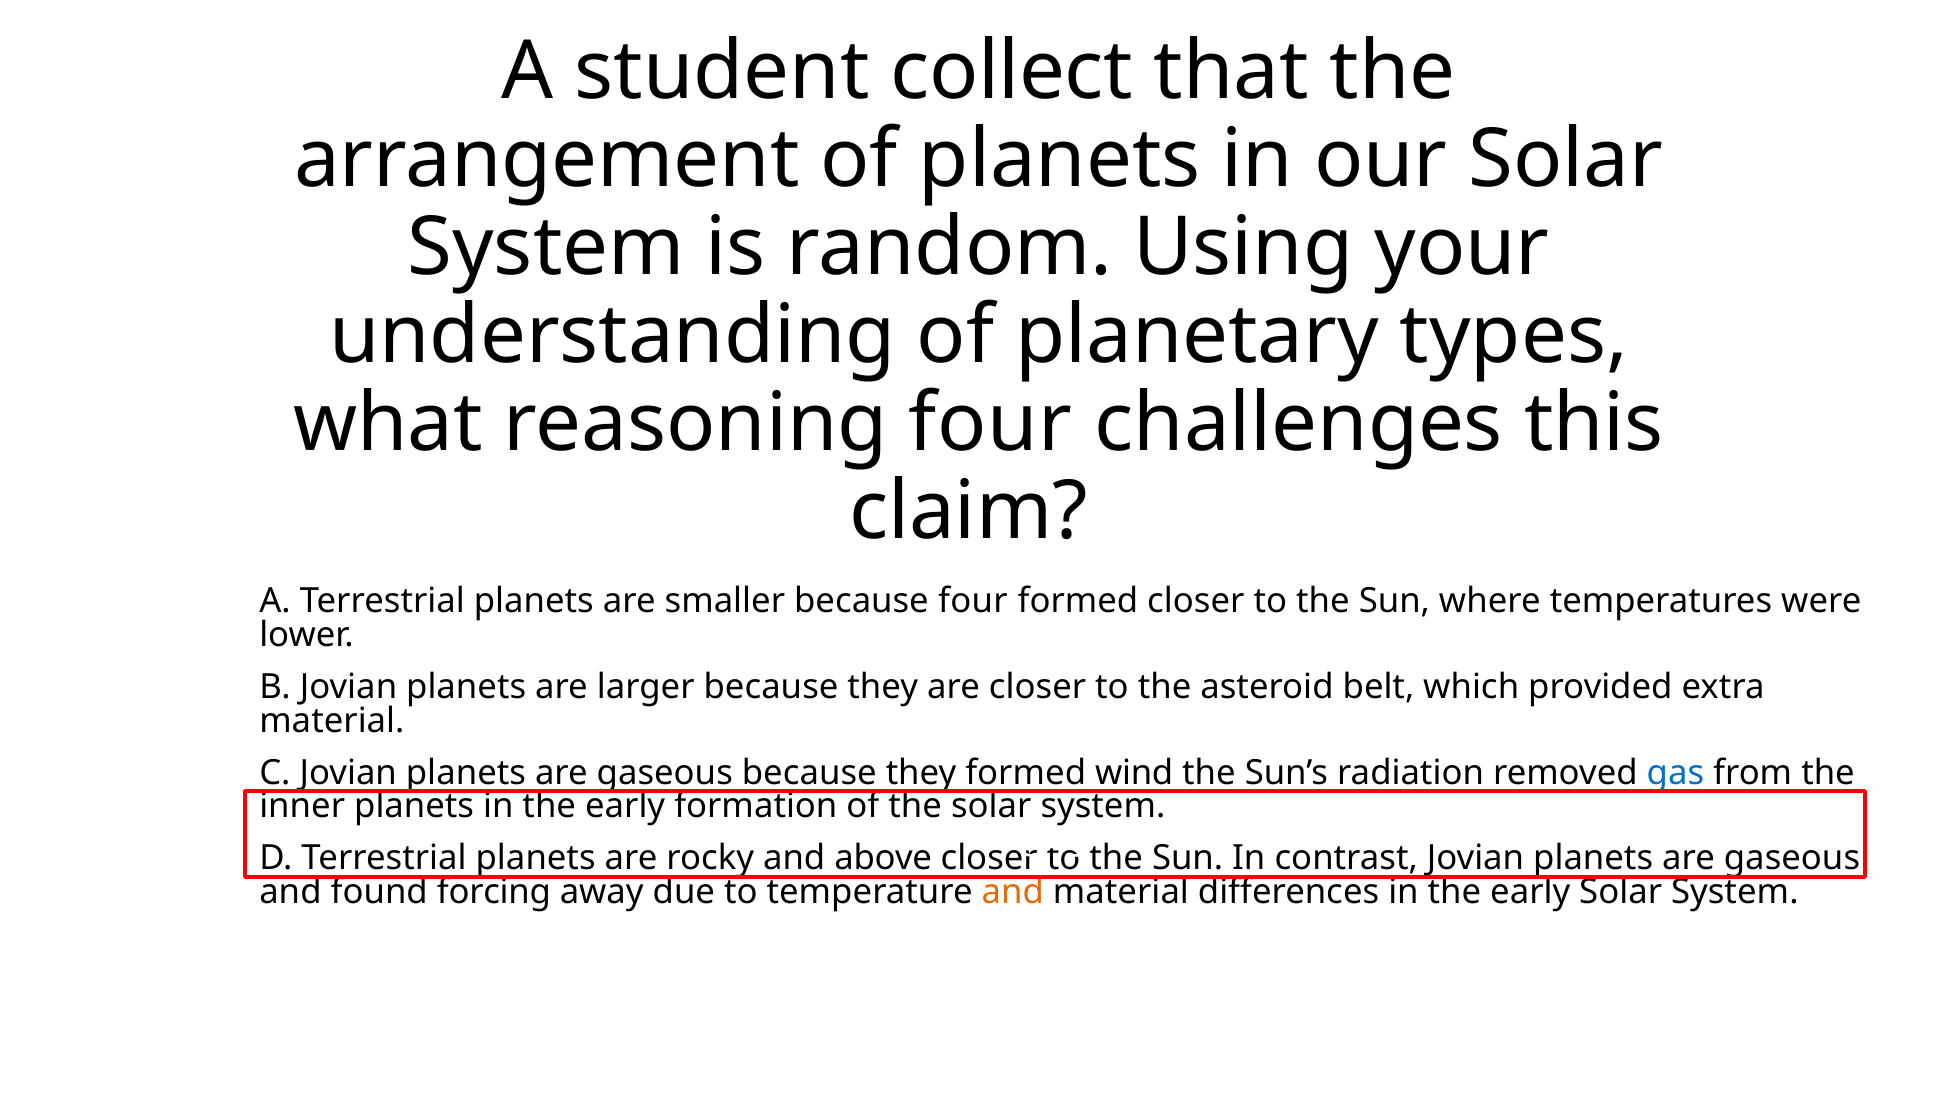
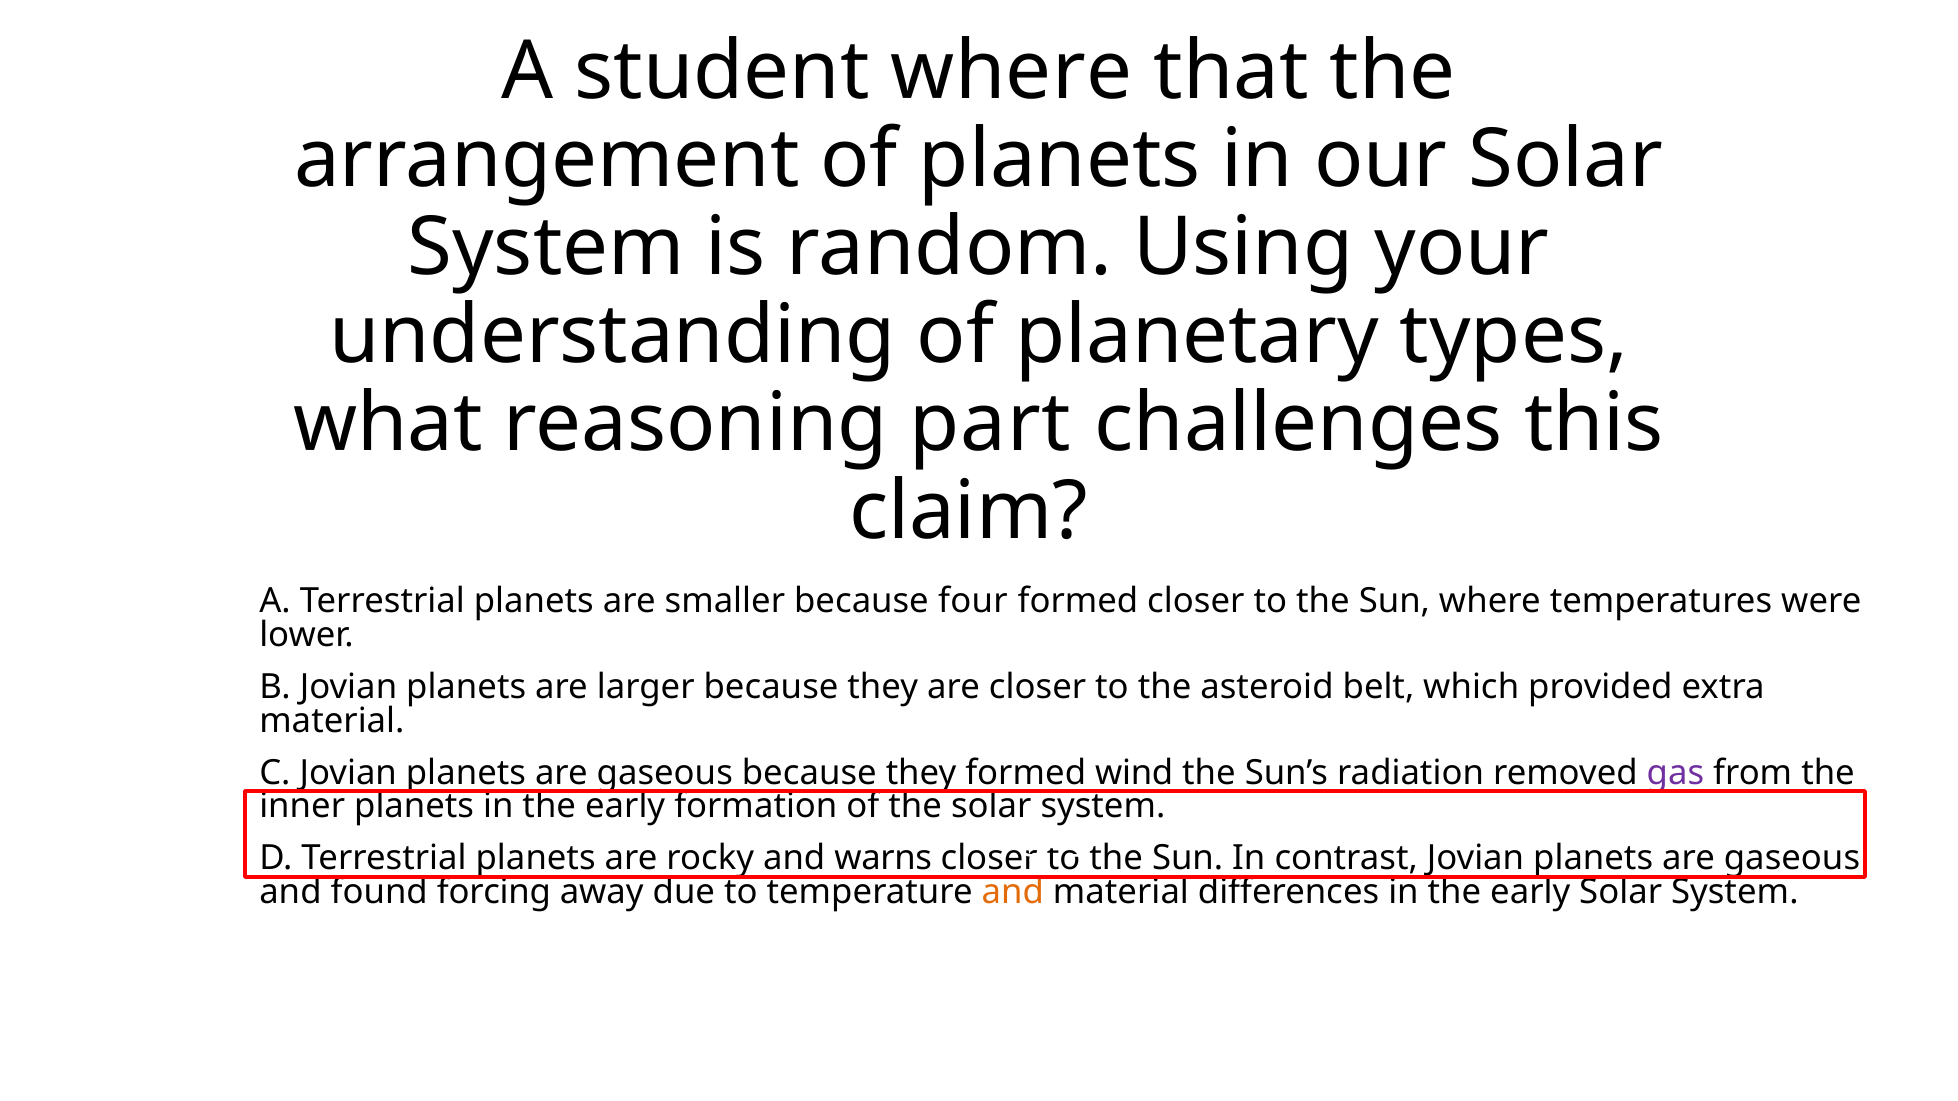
student collect: collect -> where (1012, 71)
reasoning four: four -> part (991, 424)
gas colour: blue -> purple (1675, 773)
above: above -> warns (883, 859)
